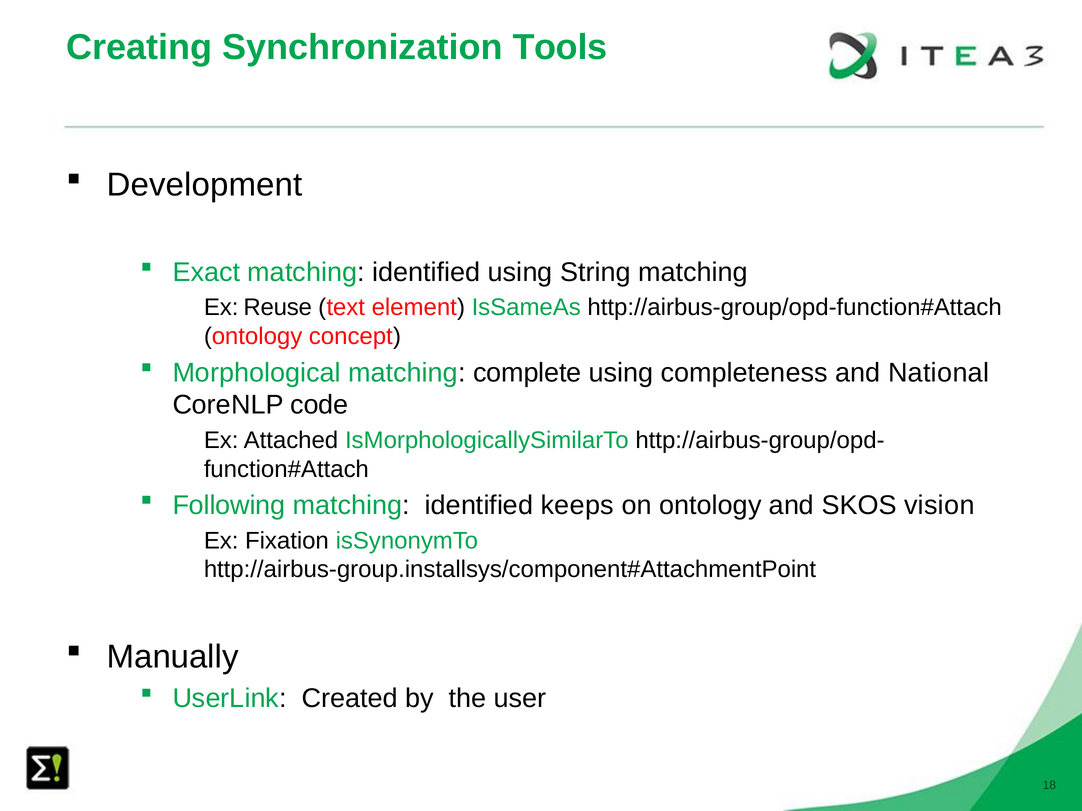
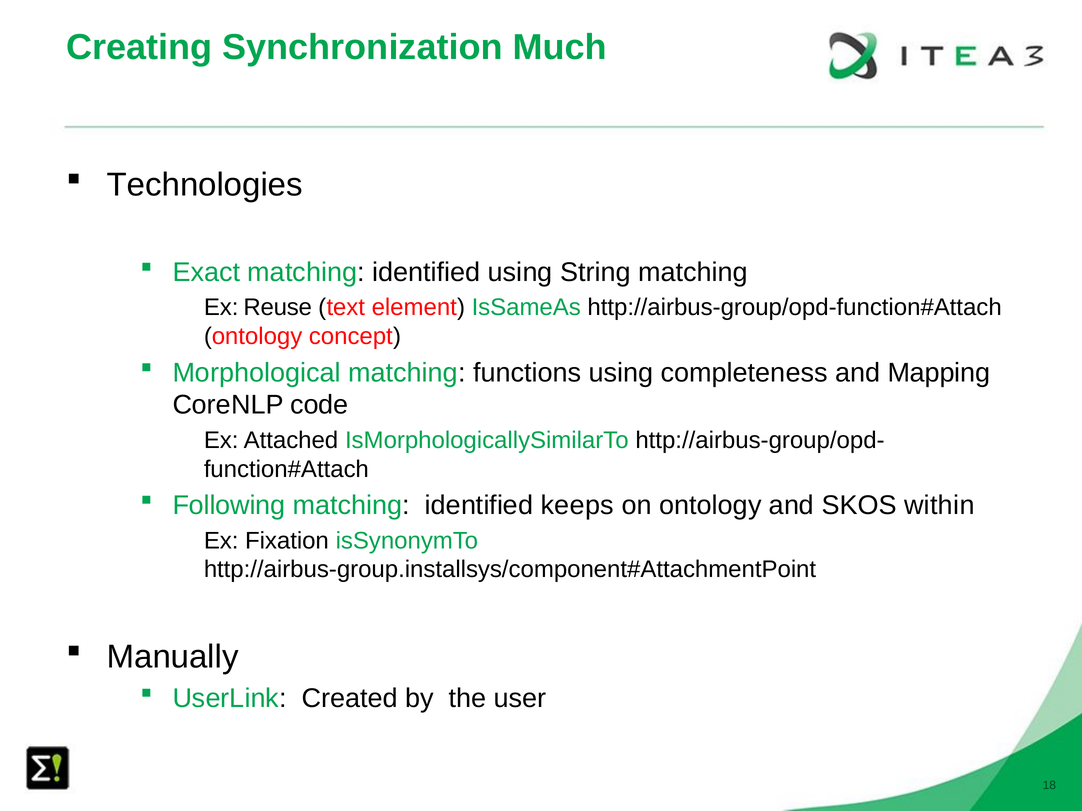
Tools: Tools -> Much (560, 47)
Development: Development -> Technologies (205, 185)
complete: complete -> functions (527, 373)
National: National -> Mapping (939, 373)
vision: vision -> within (939, 506)
